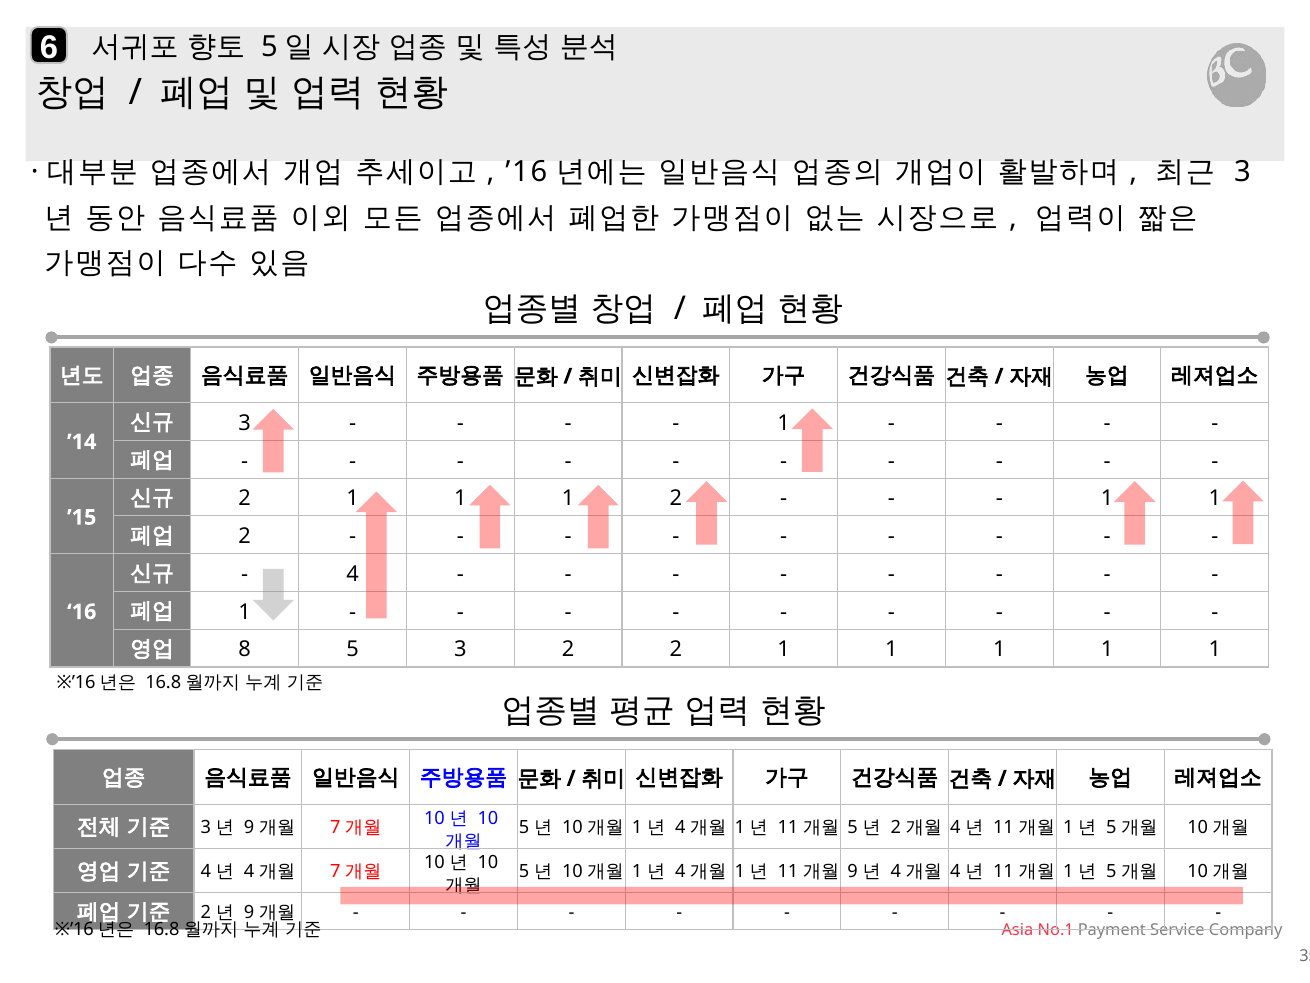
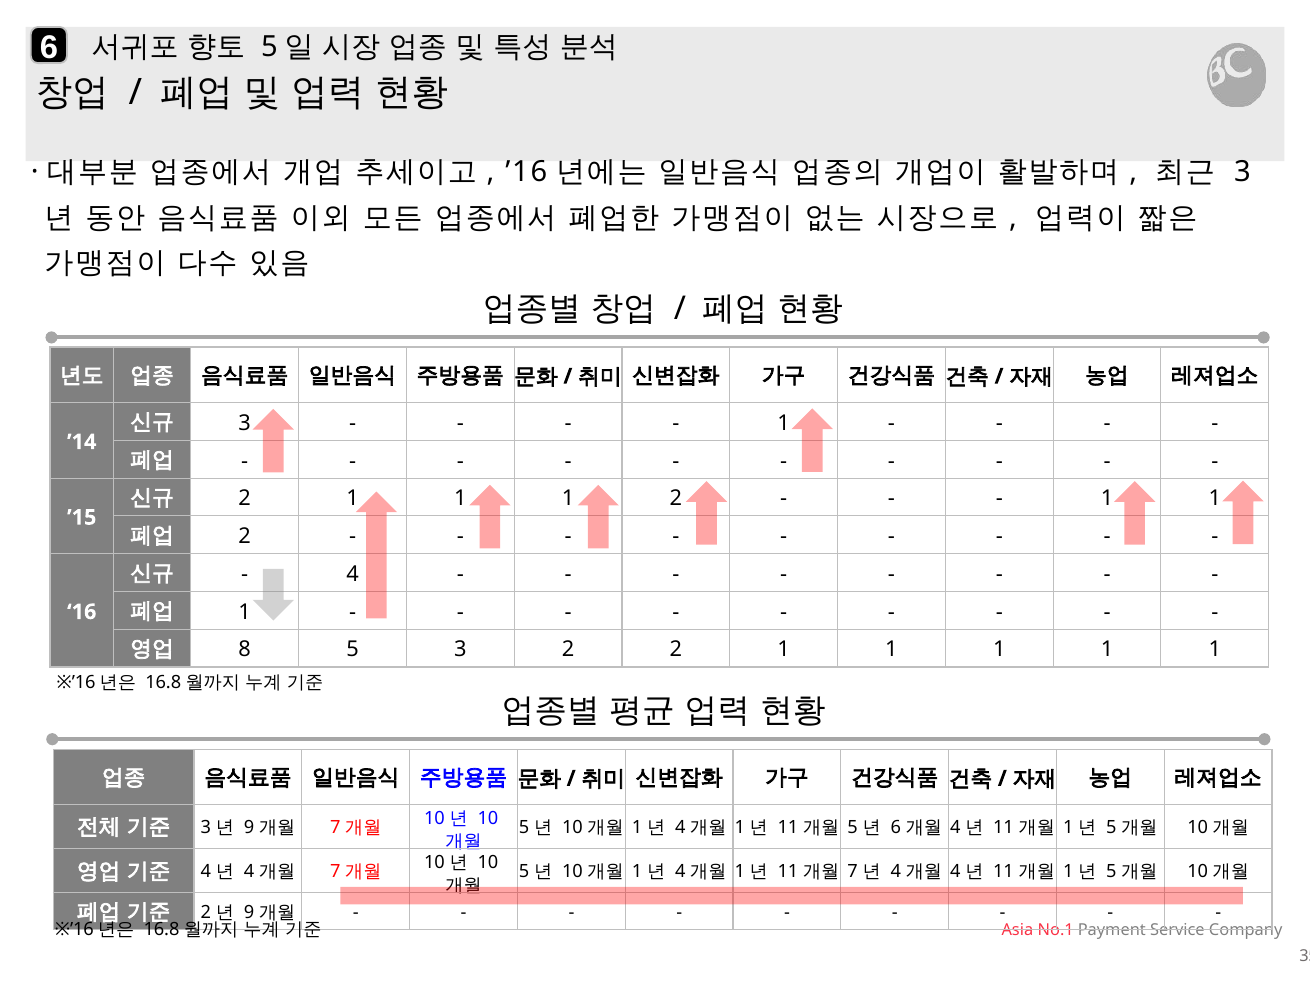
2: 2 -> 6 (896, 827)
9: 9 -> 7 (853, 871)
